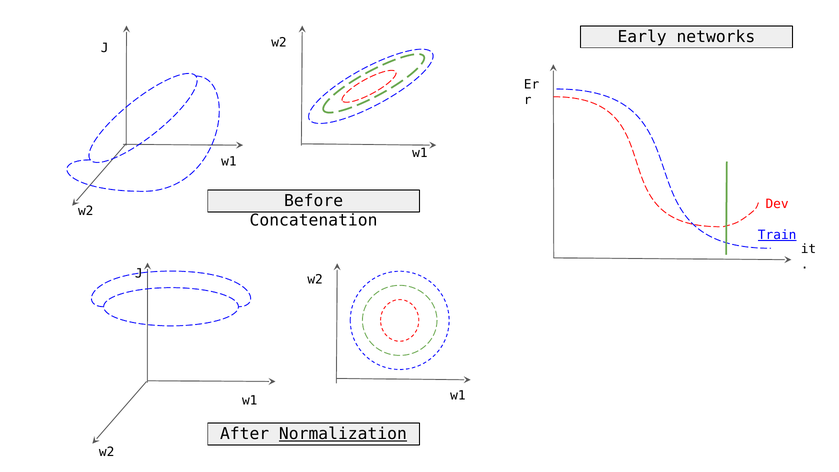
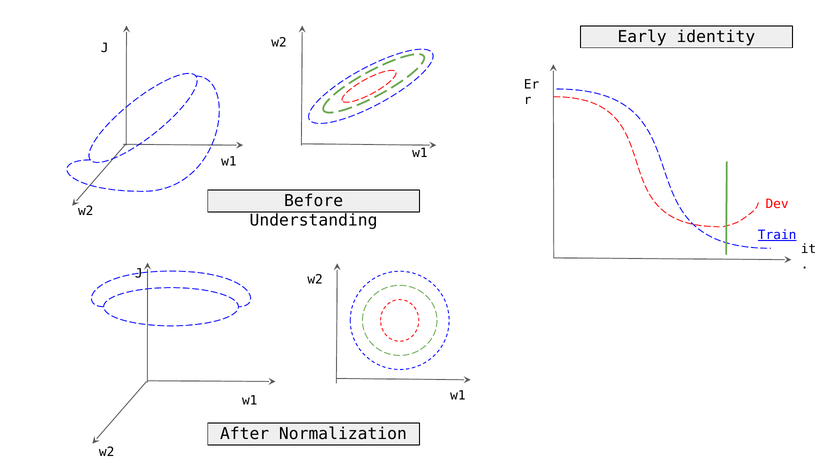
networks: networks -> identity (716, 37)
Concatenation: Concatenation -> Understanding (314, 221)
Normalization underline: present -> none (343, 434)
